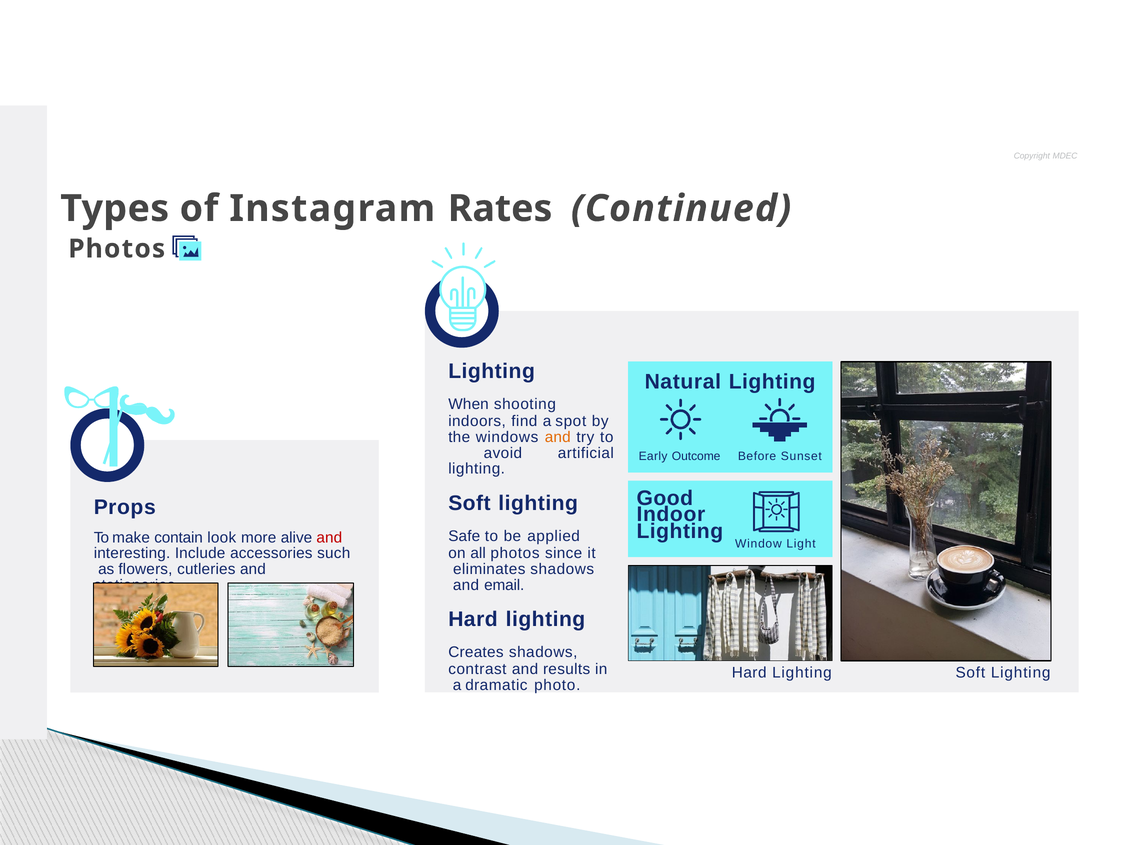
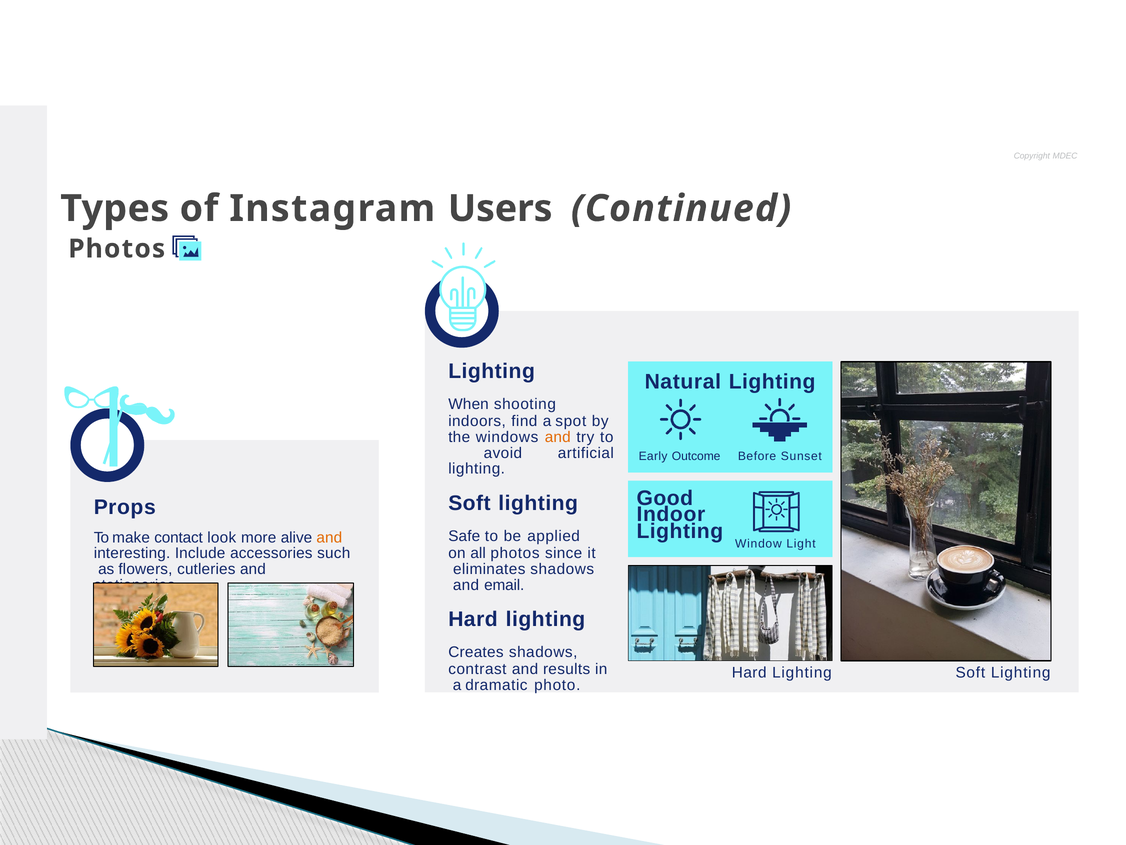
Rates: Rates -> Users (500, 208)
contain: contain -> contact (179, 537)
and colour: red -> orange (329, 537)
